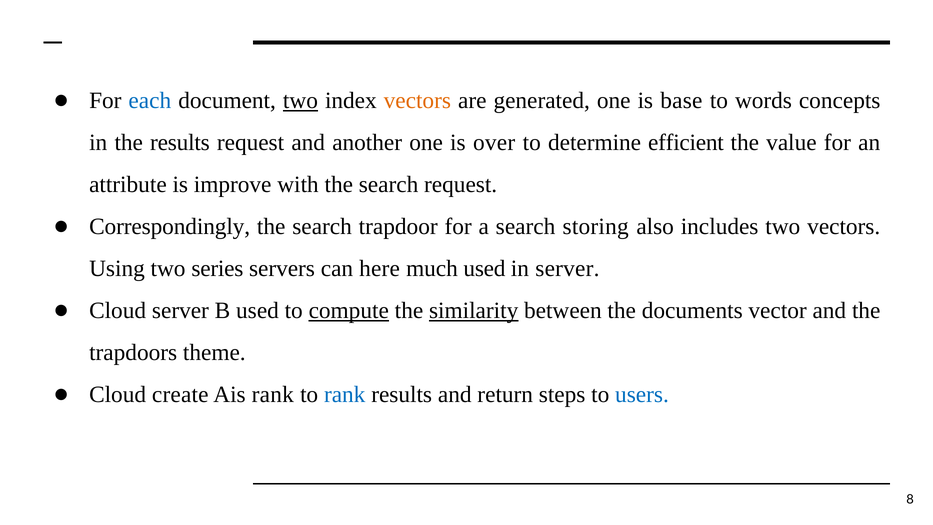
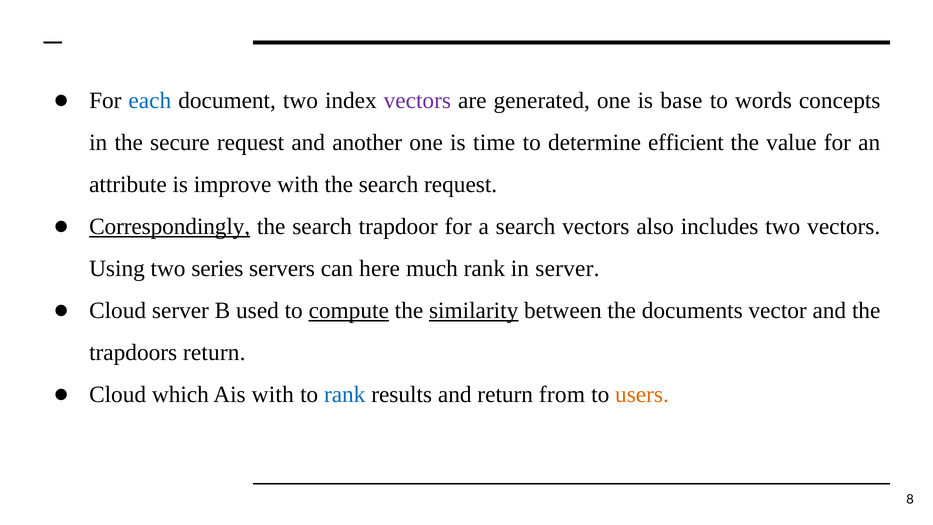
two underline: present -> none (300, 101)
vectors colour: orange -> purple (417, 101)
the results: results -> secure (180, 143)
over: over -> time (494, 143)
Correspondingly underline: none -> present (170, 226)
search storing: storing -> vectors (596, 226)
much used: used -> rank (484, 268)
trapdoors theme: theme -> return (214, 352)
create: create -> which (180, 394)
Ais rank: rank -> with (273, 394)
steps: steps -> from (562, 394)
users colour: blue -> orange (642, 394)
